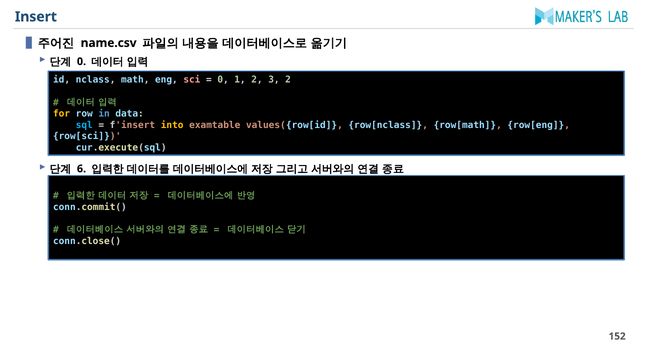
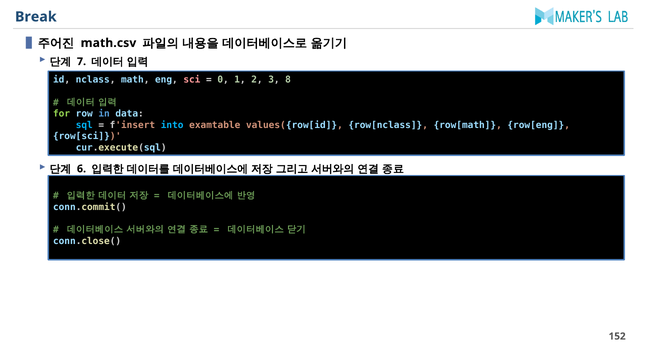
Insert: Insert -> Break (36, 17)
name.csv: name.csv -> math.csv (108, 43)
0: 0 -> 7 (81, 62)
3 2: 2 -> 8 (288, 80)
for colour: yellow -> light green (62, 114)
into colour: yellow -> light blue (172, 125)
